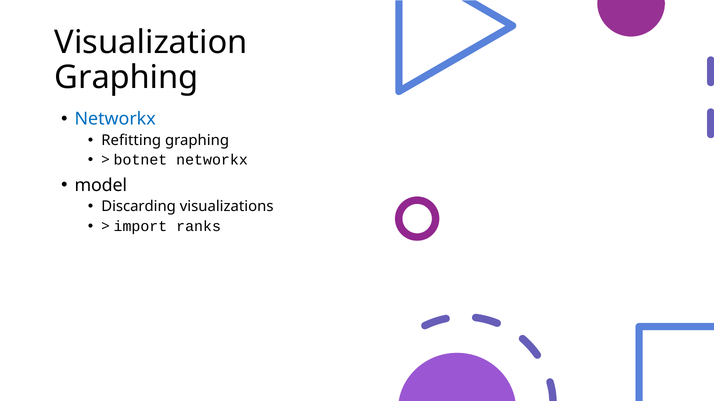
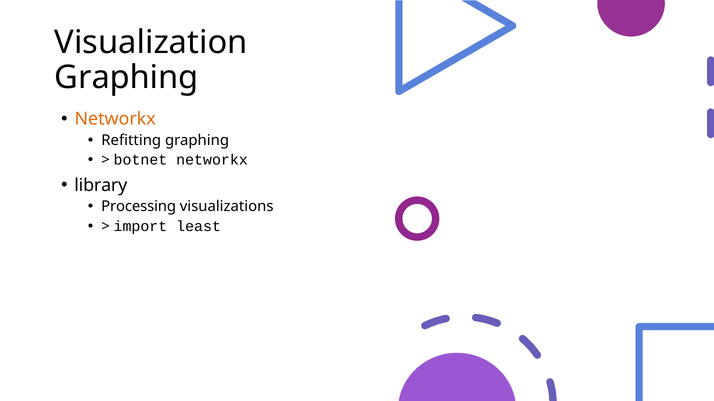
Networkx colour: blue -> orange (115, 119)
model: model -> library (101, 185)
Discarding: Discarding -> Processing (139, 207)
ranks: ranks -> least (199, 227)
